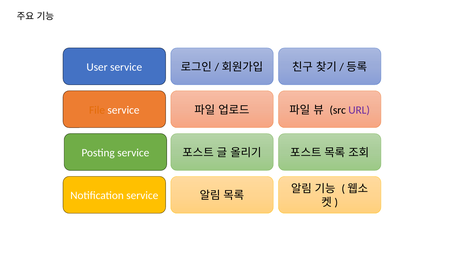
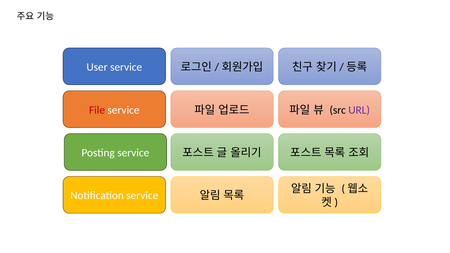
File colour: orange -> red (97, 110)
